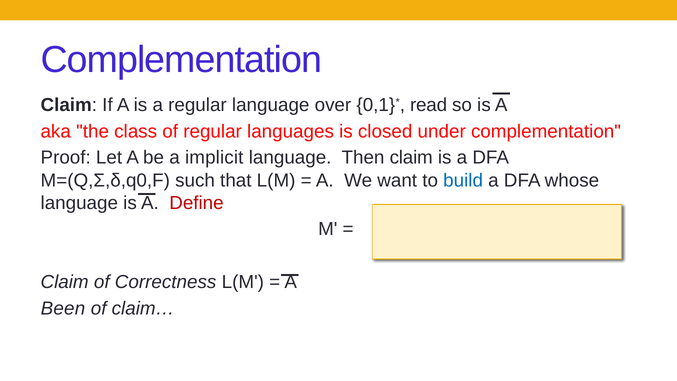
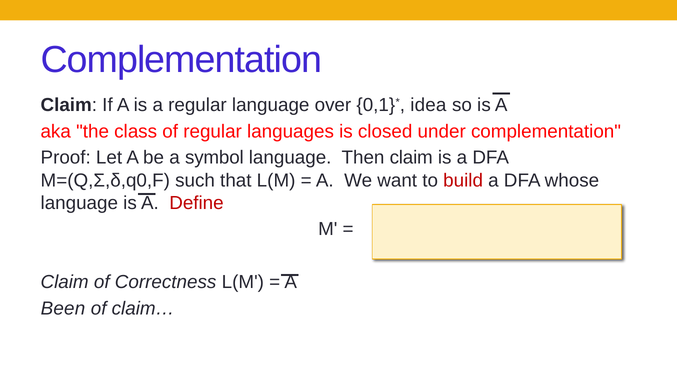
read: read -> idea (428, 105)
implicit: implicit -> symbol (214, 158)
build colour: blue -> red (463, 180)
